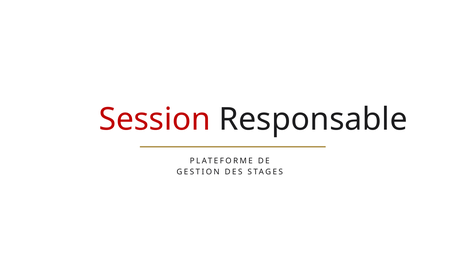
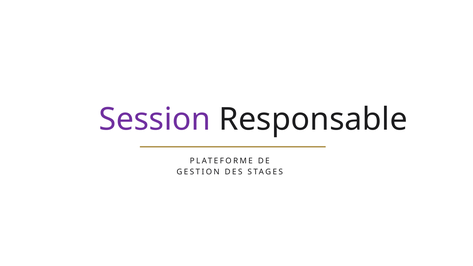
Session colour: red -> purple (155, 120)
